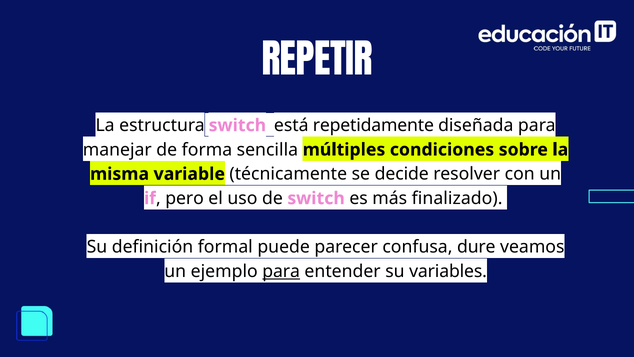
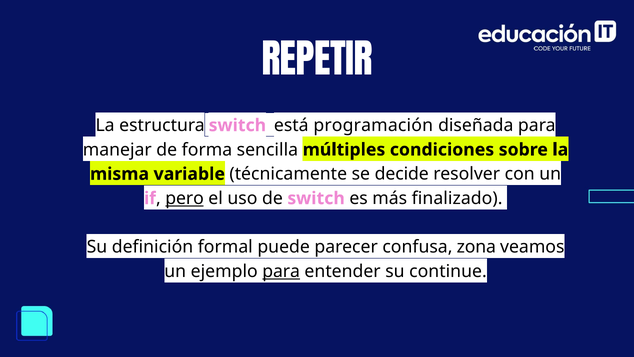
repetidamente: repetidamente -> programación (373, 125)
pero underline: none -> present (185, 198)
dure: dure -> zona (476, 247)
variables: variables -> continue (448, 271)
